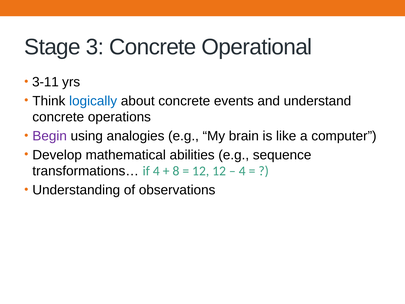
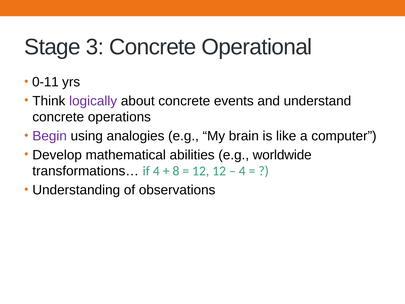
3-11: 3-11 -> 0-11 (45, 82)
logically colour: blue -> purple (93, 101)
sequence: sequence -> worldwide (282, 155)
